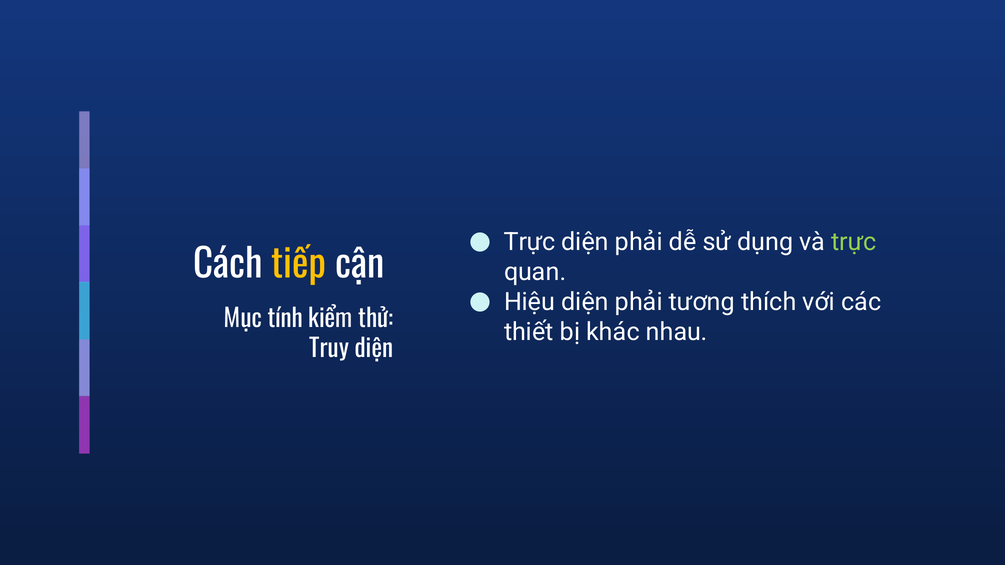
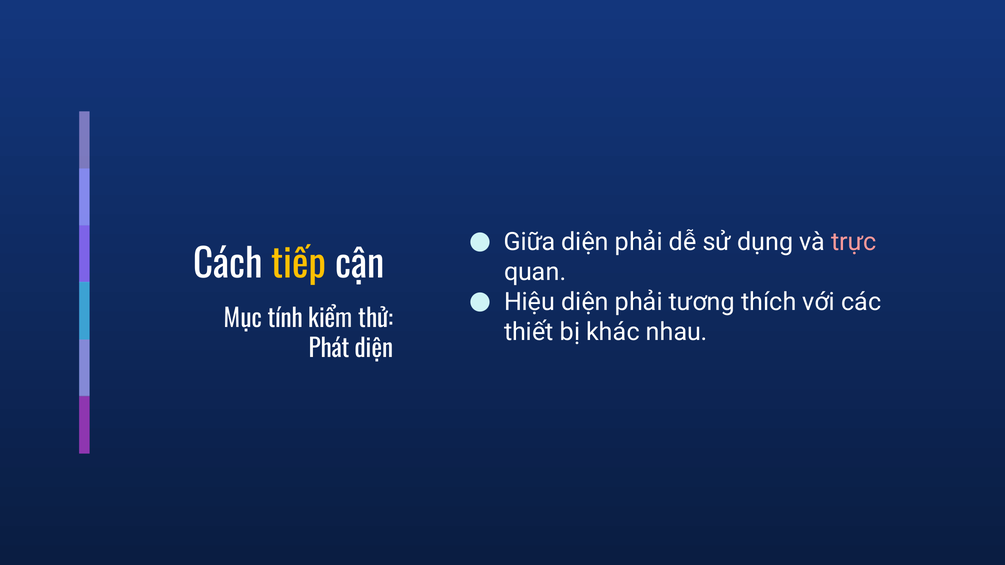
Trực: Trực -> Giữa (530, 242)
trực colour: light green -> pink (854, 242)
Truy: Truy -> Phát (329, 349)
